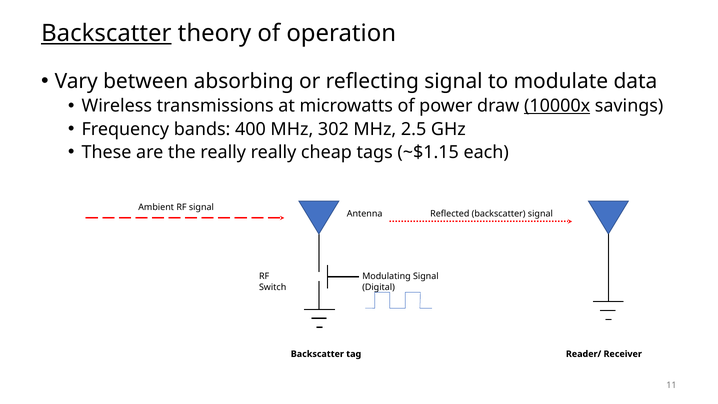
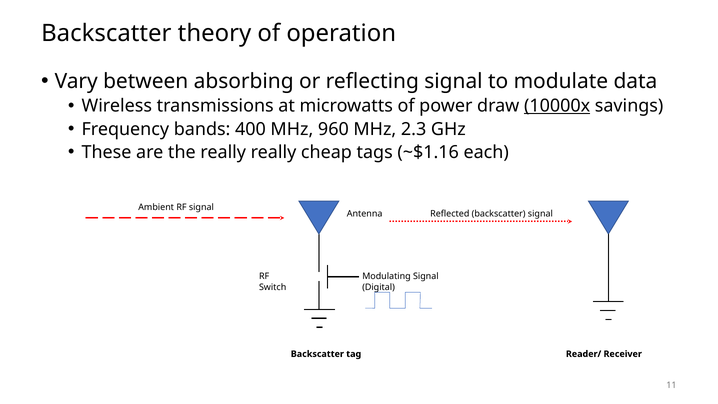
Backscatter underline: present -> none (106, 34)
302: 302 -> 960 (333, 129)
2.5: 2.5 -> 2.3 (414, 129)
~$1.15: ~$1.15 -> ~$1.16 (428, 152)
